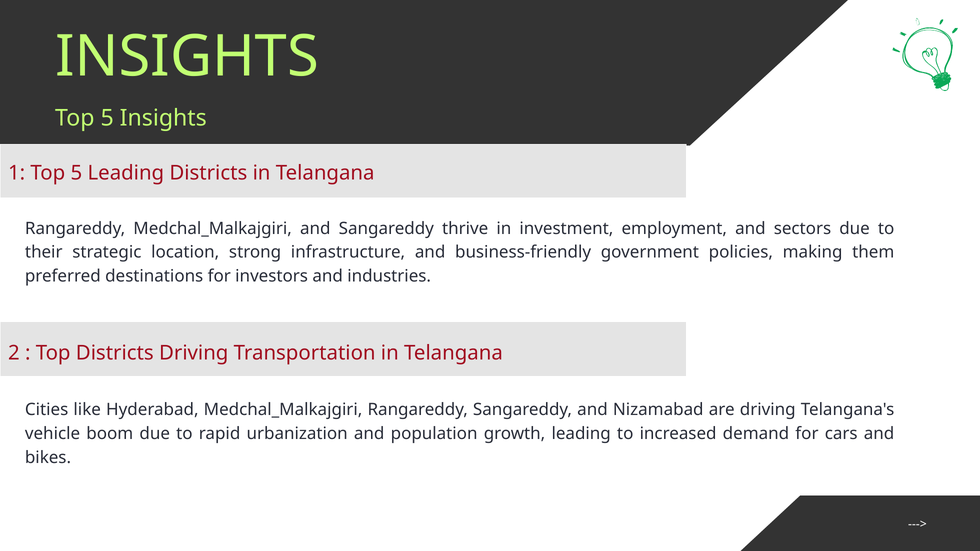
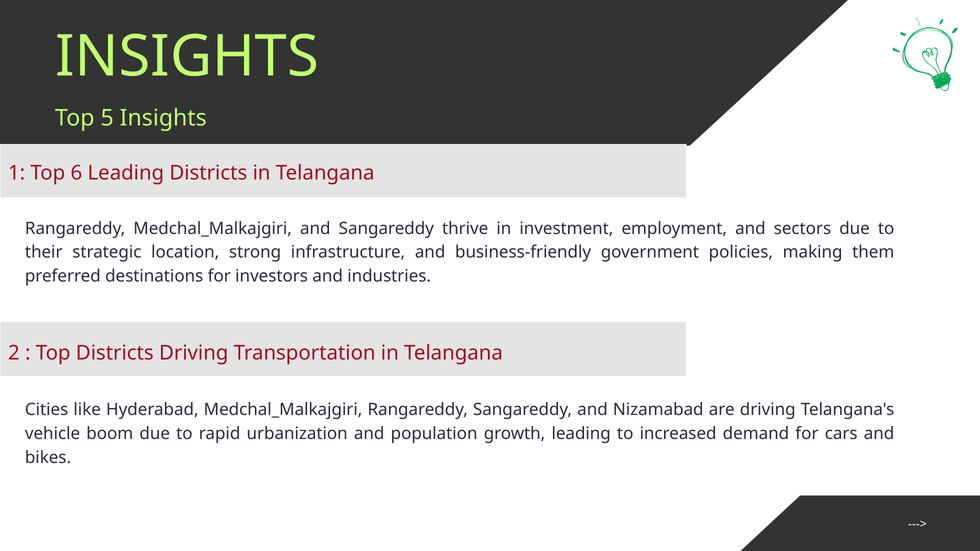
1 Top 5: 5 -> 6 (76, 173)
